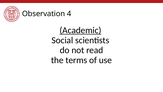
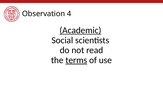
terms underline: none -> present (76, 60)
